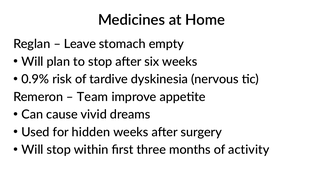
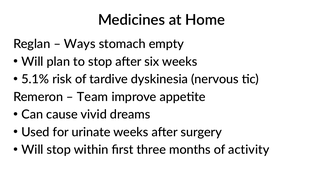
Leave: Leave -> Ways (80, 44)
0.9%: 0.9% -> 5.1% (35, 79)
hidden: hidden -> urinate (91, 132)
